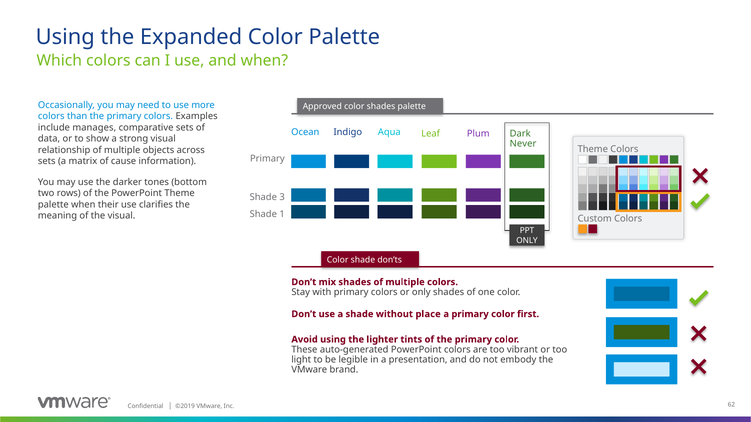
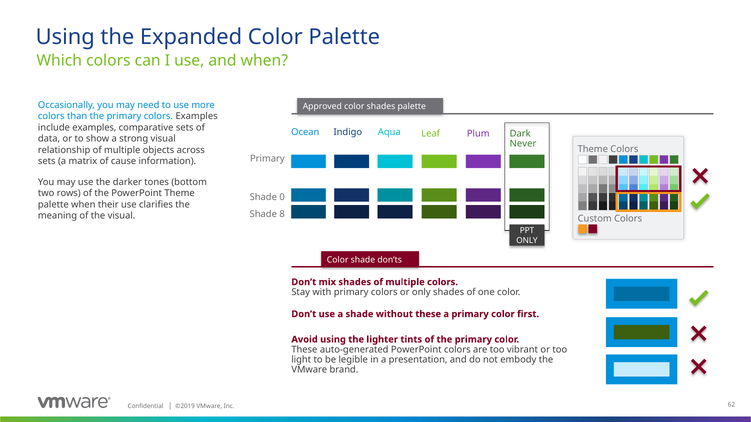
include manages: manages -> examples (94, 128)
3: 3 -> 0 (282, 197)
1: 1 -> 8 (282, 214)
without place: place -> these (428, 314)
